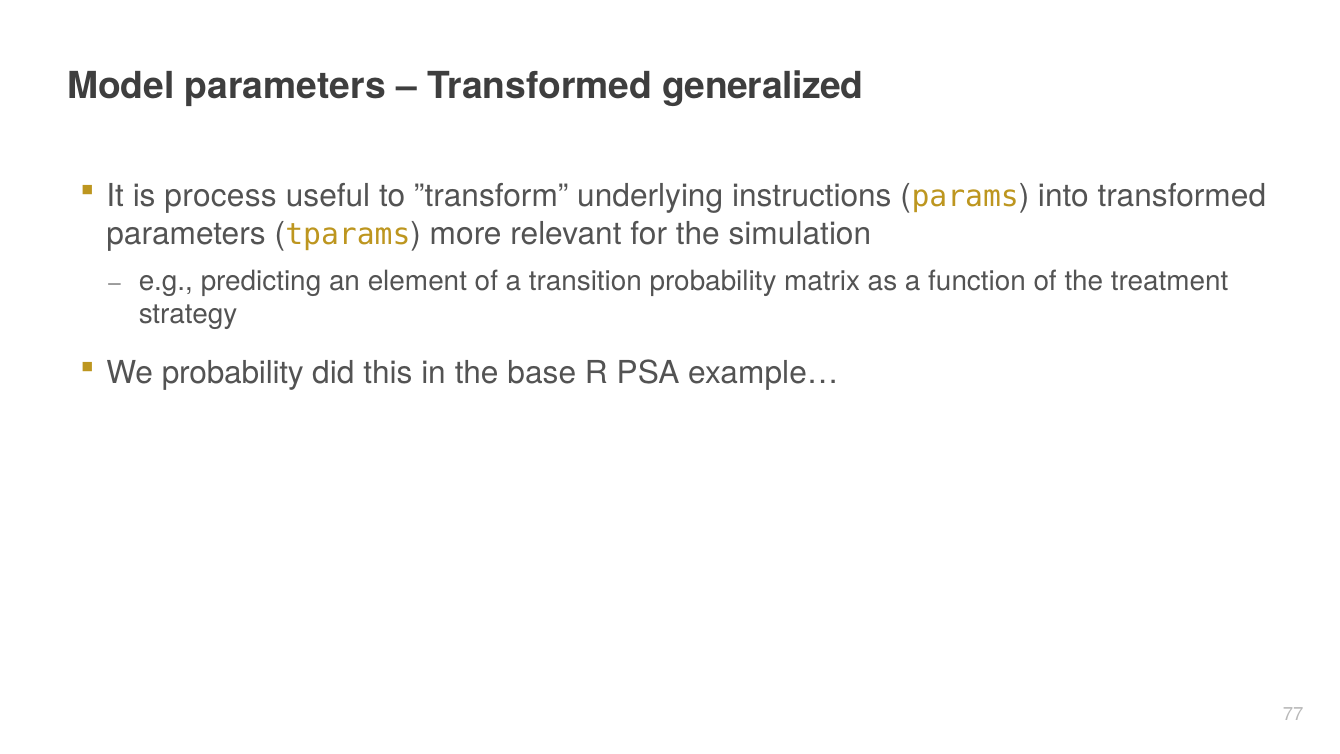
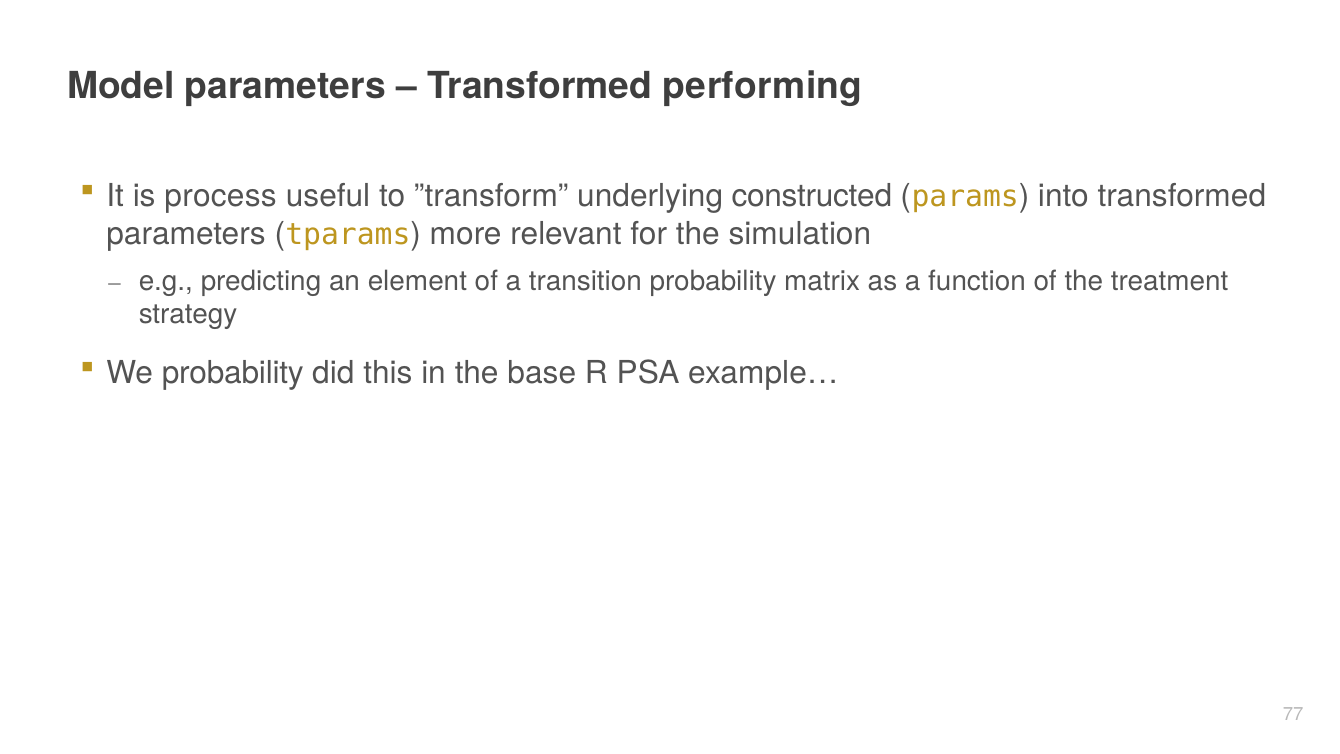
generalized: generalized -> performing (763, 86)
instructions: instructions -> constructed (812, 196)
